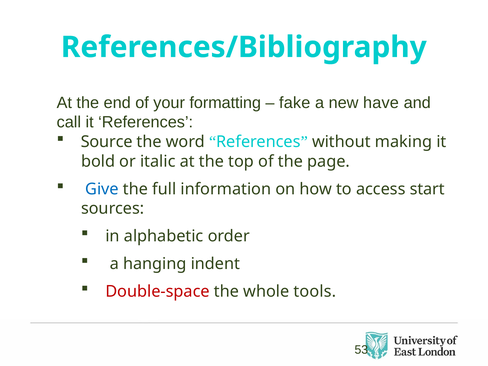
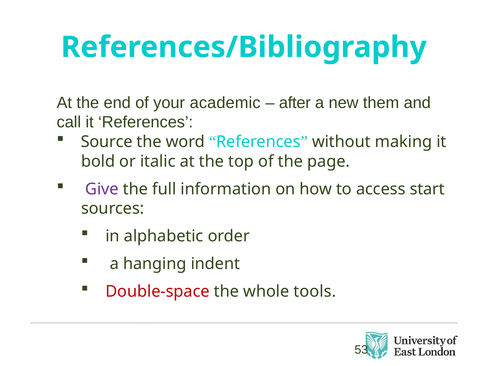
formatting: formatting -> academic (225, 103)
fake: fake -> after (295, 103)
have: have -> them (381, 103)
Give colour: blue -> purple (102, 189)
